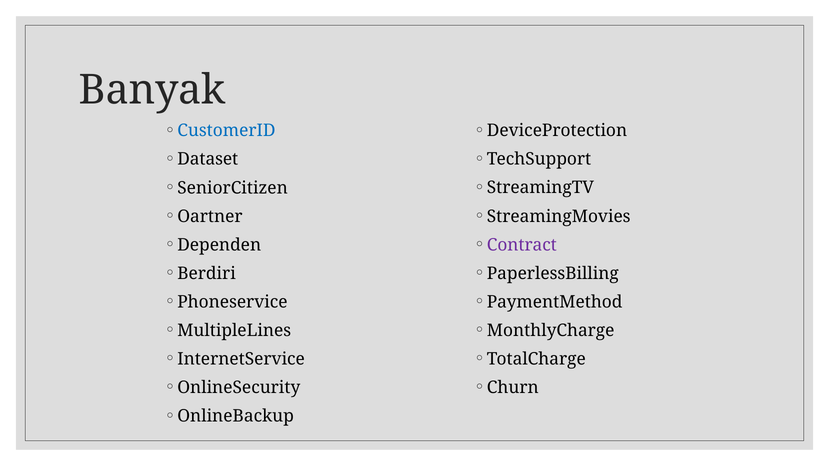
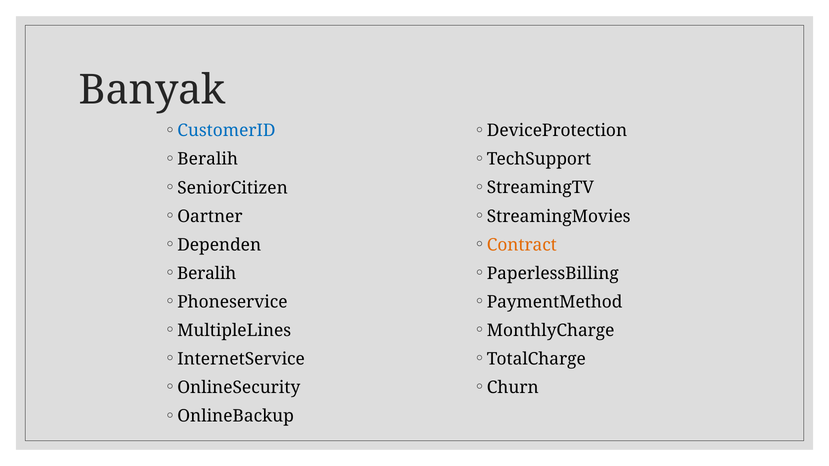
Dataset: Dataset -> Beralih (208, 159)
Contract colour: purple -> orange (522, 245)
Berdiri: Berdiri -> Beralih (207, 274)
